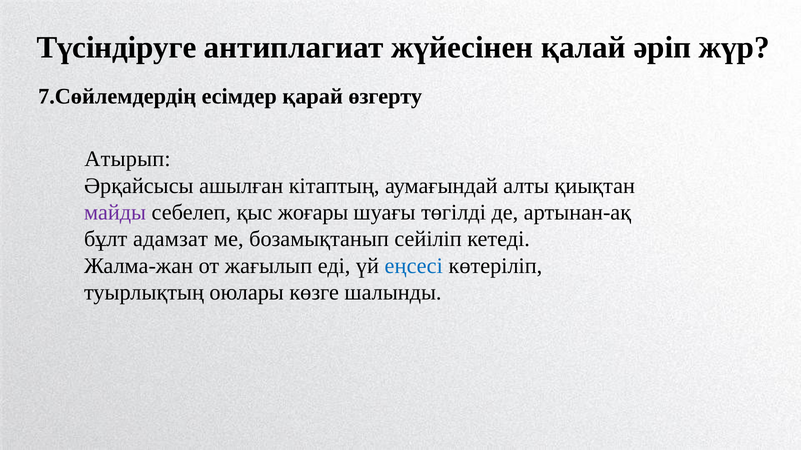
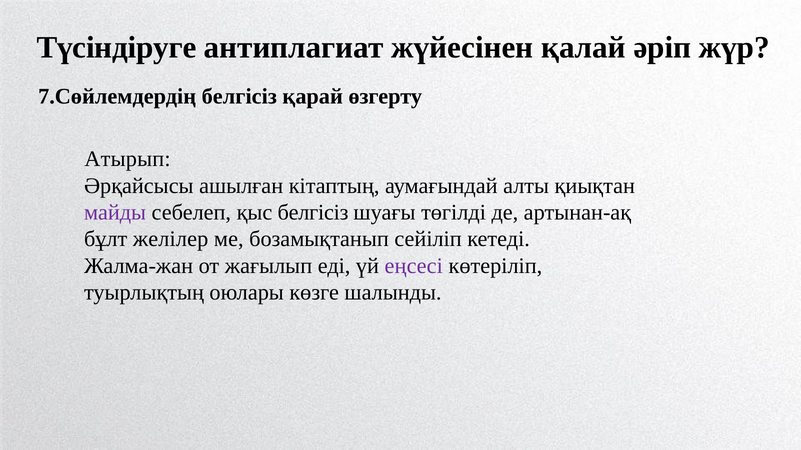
7.Сөйлемдердің есімдер: есімдер -> белгісіз (239, 96)
қыс жоғары: жоғары -> белгісіз (313, 213)
адамзат: адамзат -> желілер (171, 239)
еңсесі colour: blue -> purple (414, 266)
